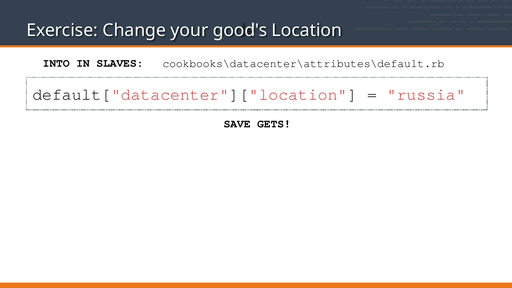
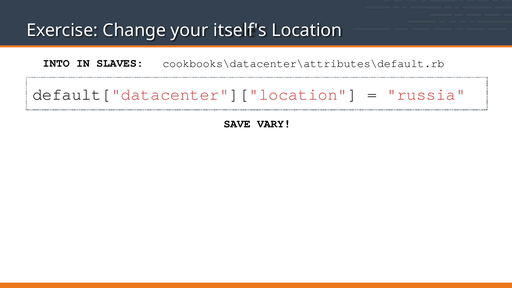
good's: good's -> itself's (240, 30)
GETS: GETS -> VARY (274, 124)
